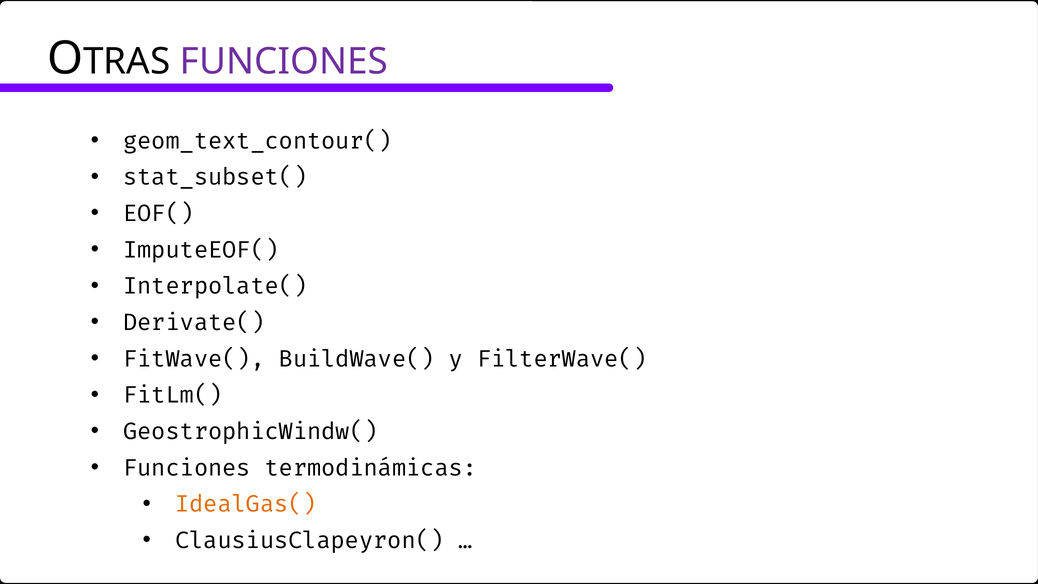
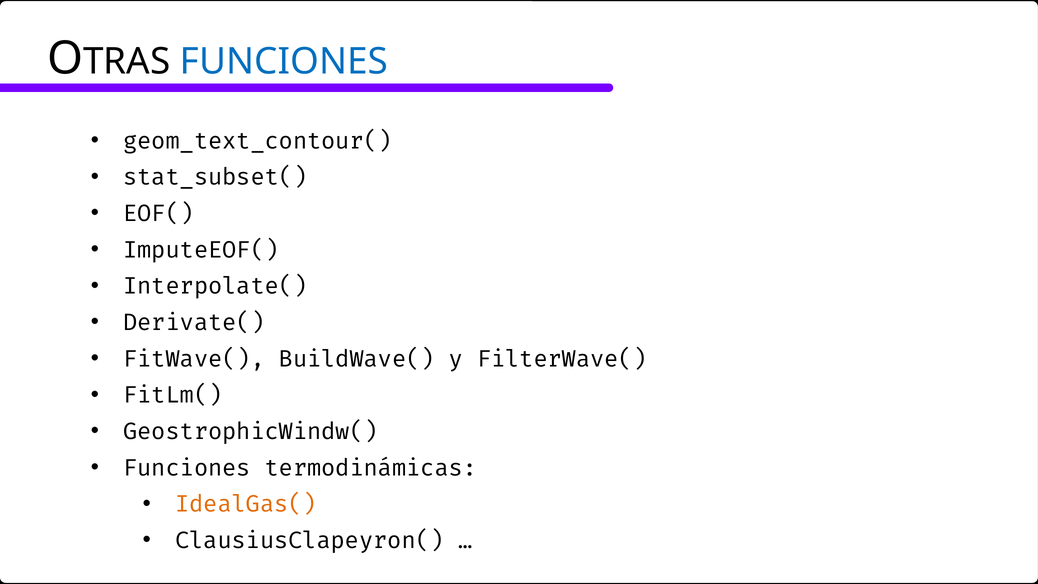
FUNCIONES colour: purple -> blue (284, 61)
